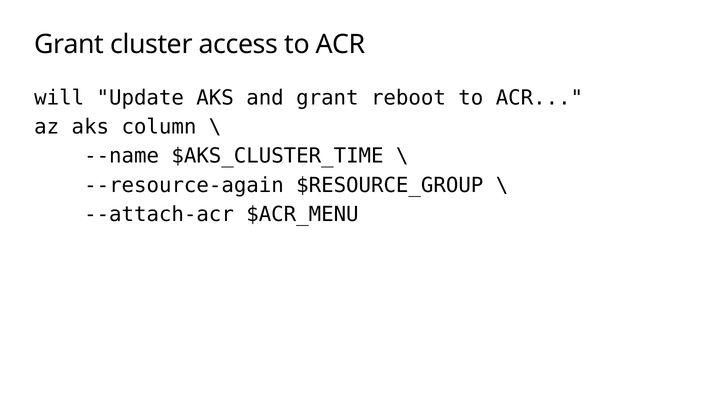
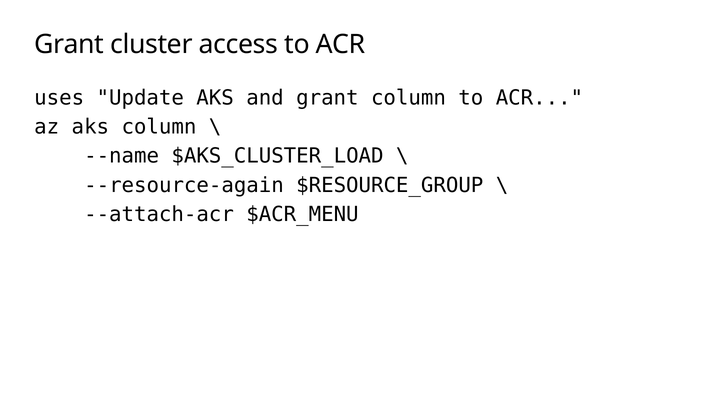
will: will -> uses (59, 98)
grant reboot: reboot -> column (408, 98)
$AKS_CLUSTER_TIME: $AKS_CLUSTER_TIME -> $AKS_CLUSTER_LOAD (278, 156)
